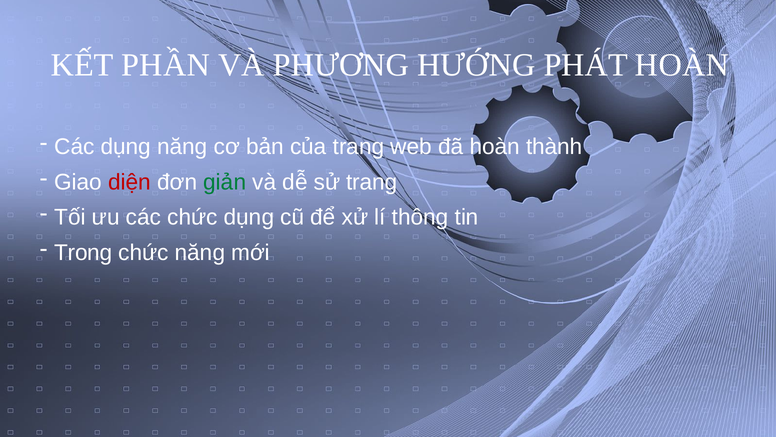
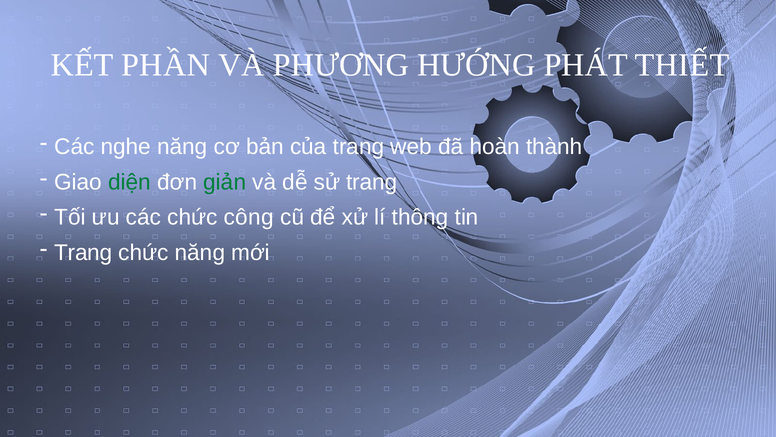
PHÁT HOÀN: HOÀN -> THIẾT (682, 65)
Các dụng: dụng -> nghe (126, 147)
diện colour: red -> green (130, 182)
chức dụng: dụng -> công (249, 217)
Trong: Trong -> Trang (83, 252)
